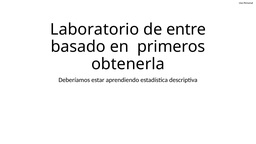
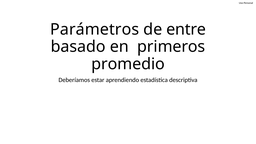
Laboratorio: Laboratorio -> Parámetros (95, 29)
obtenerla: obtenerla -> promedio (128, 64)
